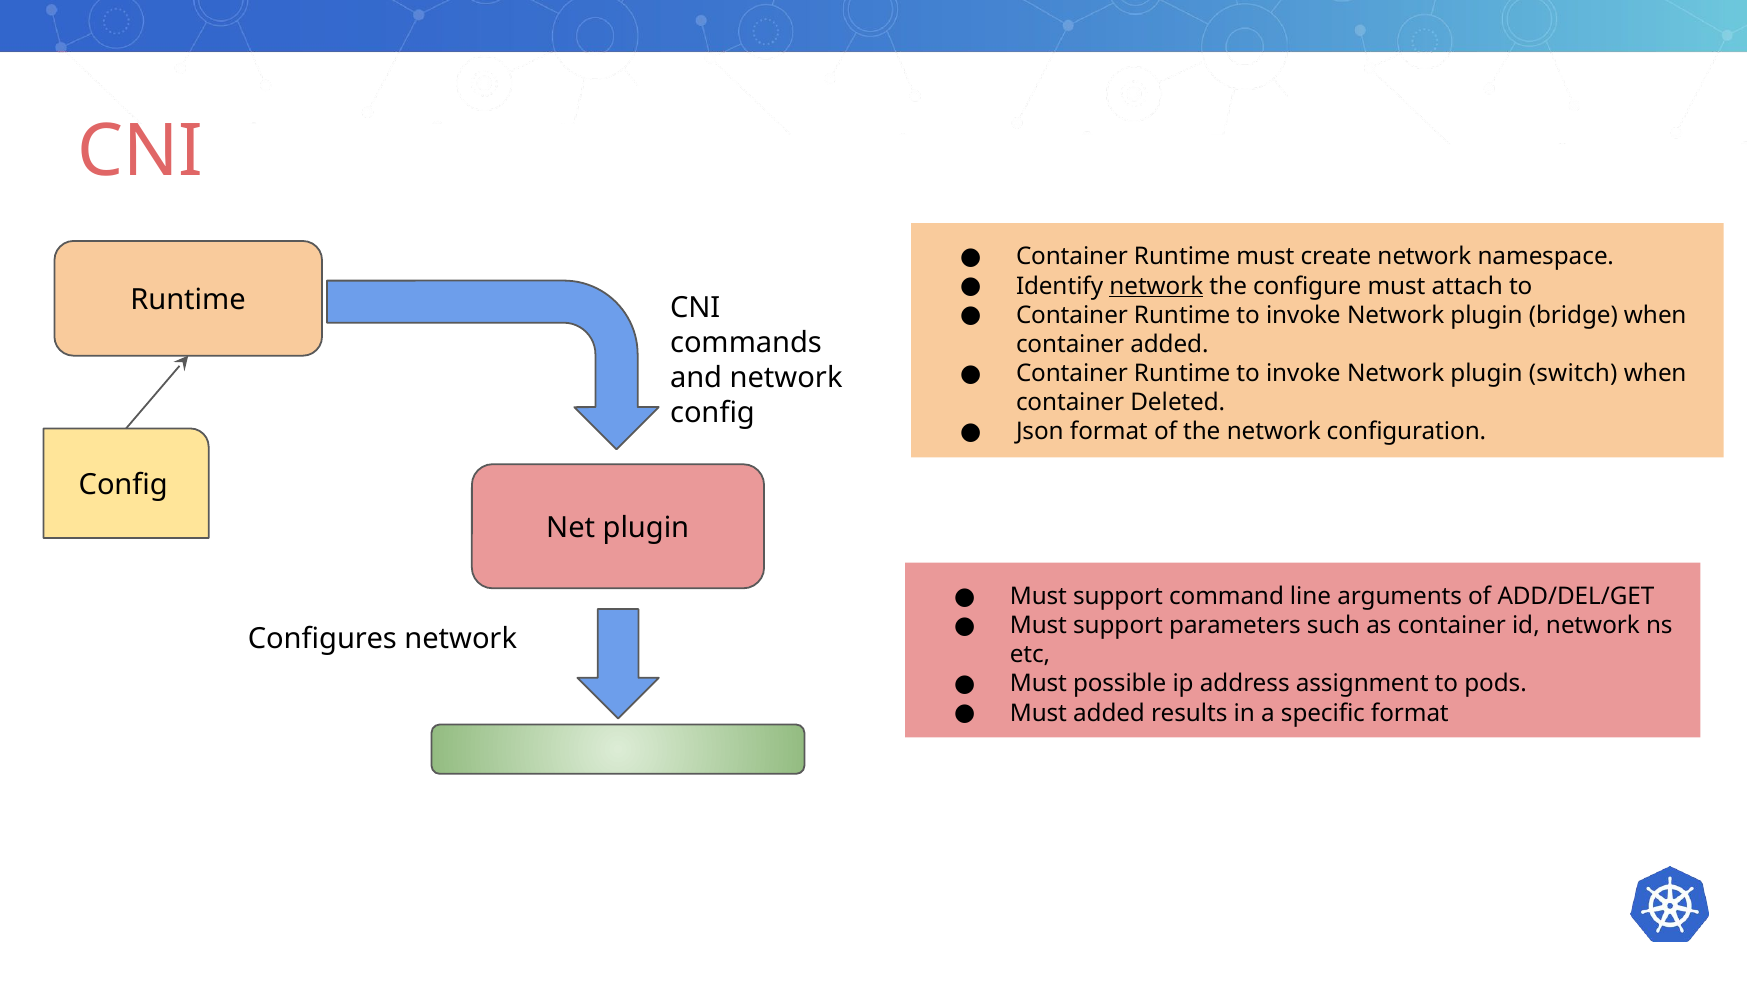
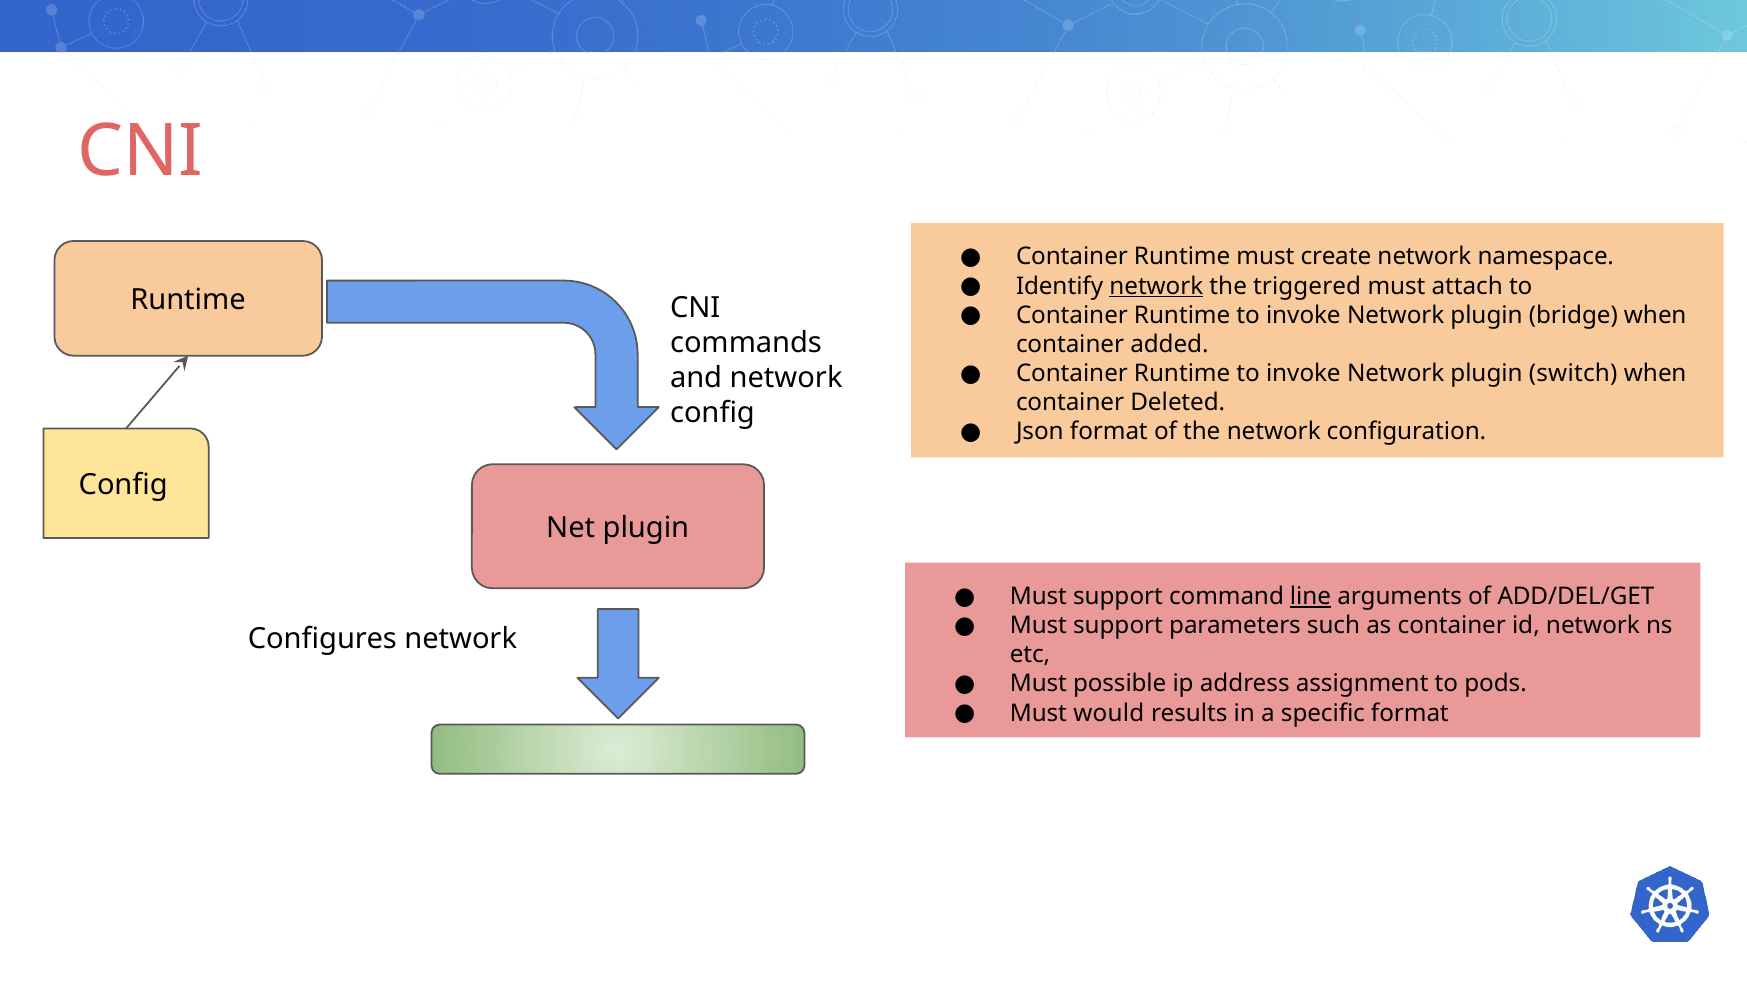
configure: configure -> triggered (1307, 286)
line underline: none -> present (1311, 596)
Must added: added -> would (1109, 713)
